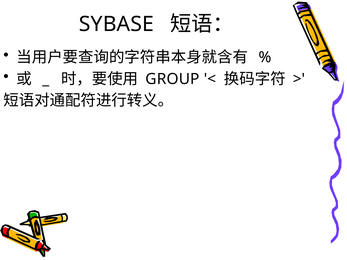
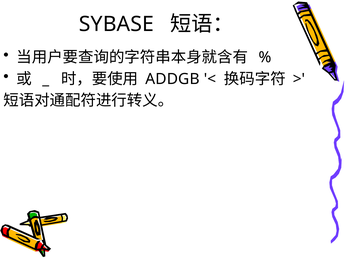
GROUP: GROUP -> ADDGB (173, 79)
